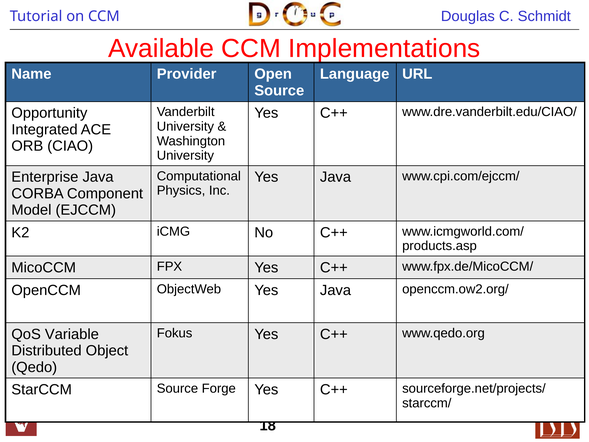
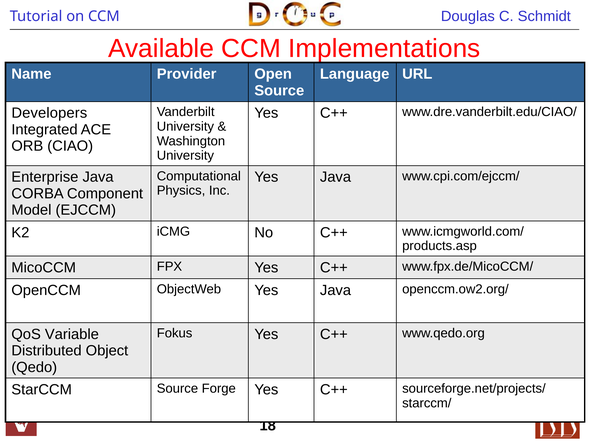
Opportunity: Opportunity -> Developers (49, 113)
